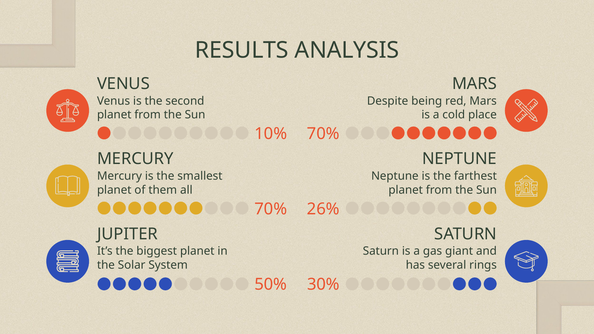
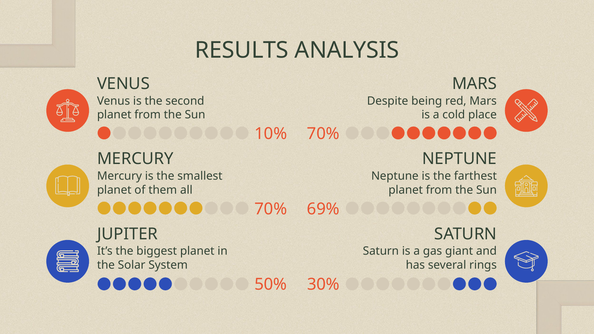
26%: 26% -> 69% (323, 209)
